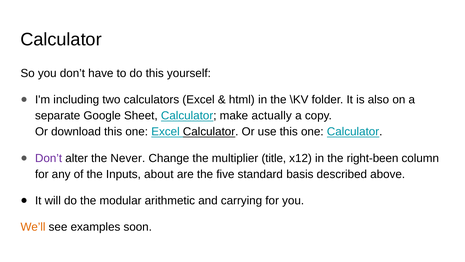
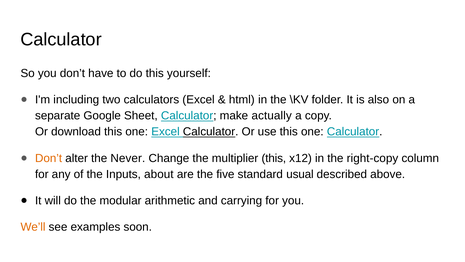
Don’t colour: purple -> orange (49, 158)
multiplier title: title -> this (274, 158)
right-been: right-been -> right-copy (372, 158)
basis: basis -> usual (300, 174)
